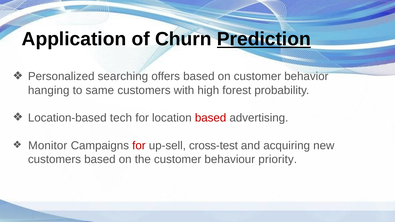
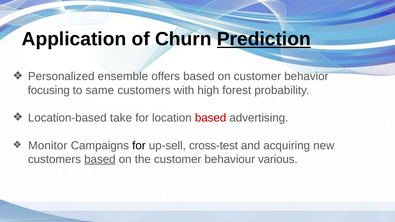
searching: searching -> ensemble (123, 76)
hanging: hanging -> focusing (49, 90)
tech: tech -> take (121, 118)
for colour: red -> black (139, 146)
based underline: none -> present (100, 159)
priority: priority -> various (278, 159)
